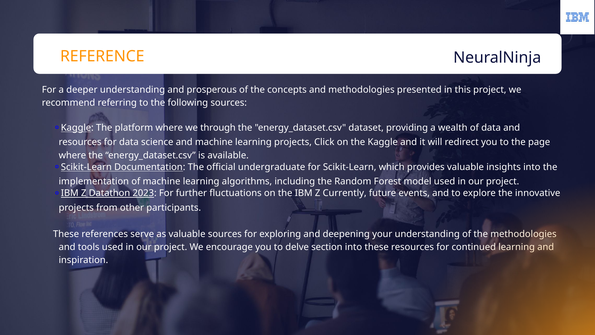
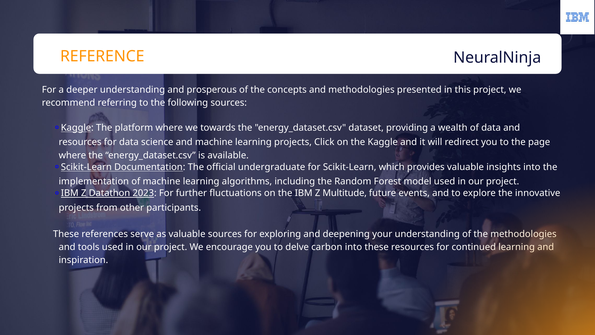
through: through -> towards (218, 127)
Currently: Currently -> Multitude (345, 193)
section: section -> carbon (327, 247)
